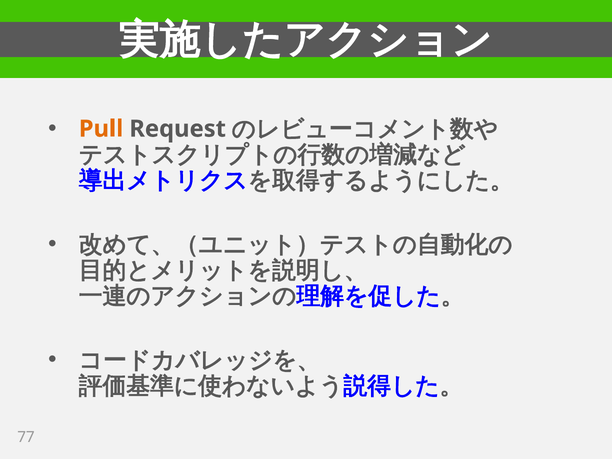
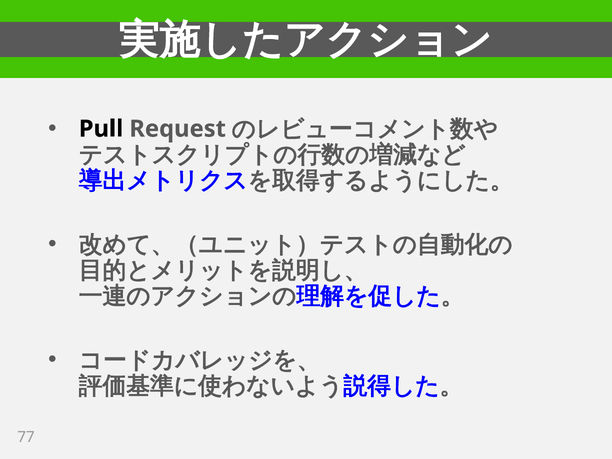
Pull colour: orange -> black (101, 129)
